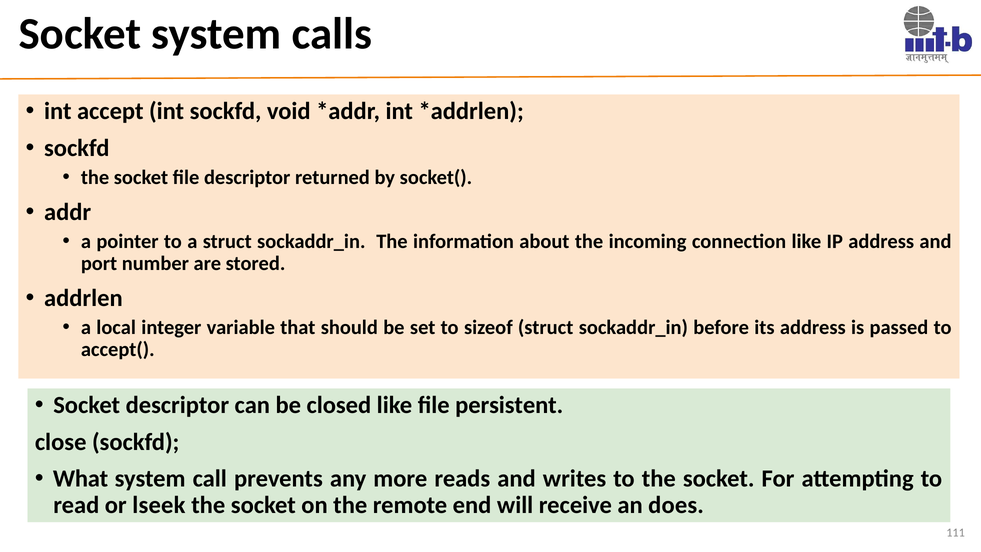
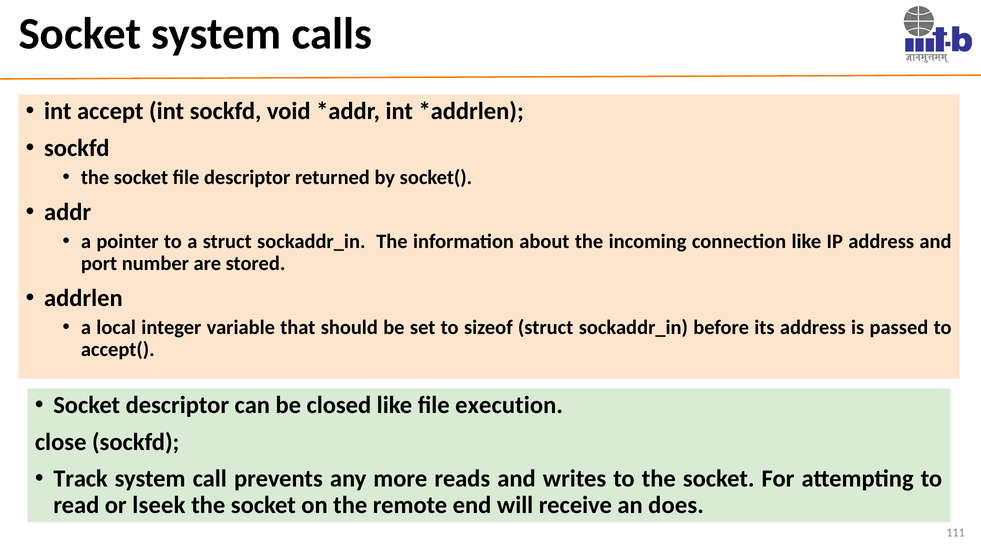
persistent: persistent -> execution (509, 405)
What: What -> Track (81, 478)
